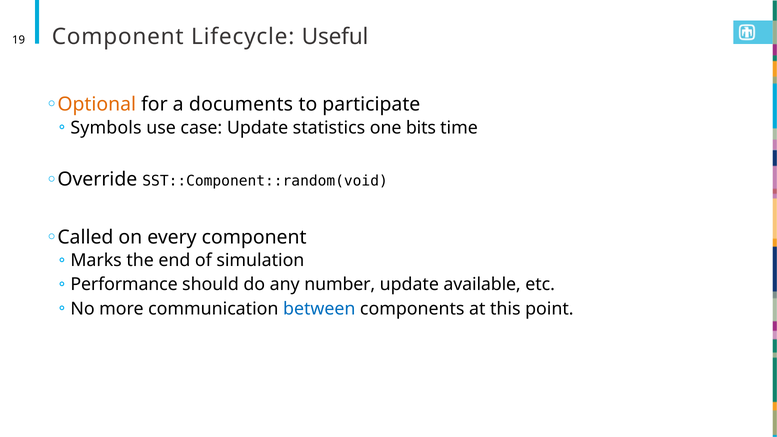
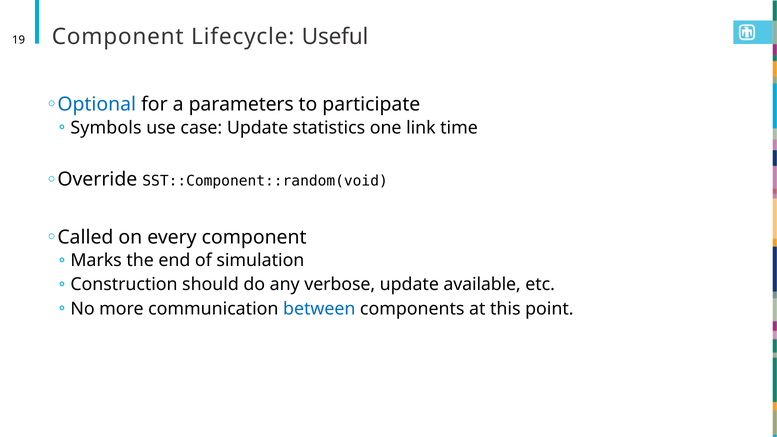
Optional colour: orange -> blue (97, 104)
documents: documents -> parameters (241, 104)
bits: bits -> link (421, 128)
Performance: Performance -> Construction (124, 285)
number: number -> verbose (340, 285)
